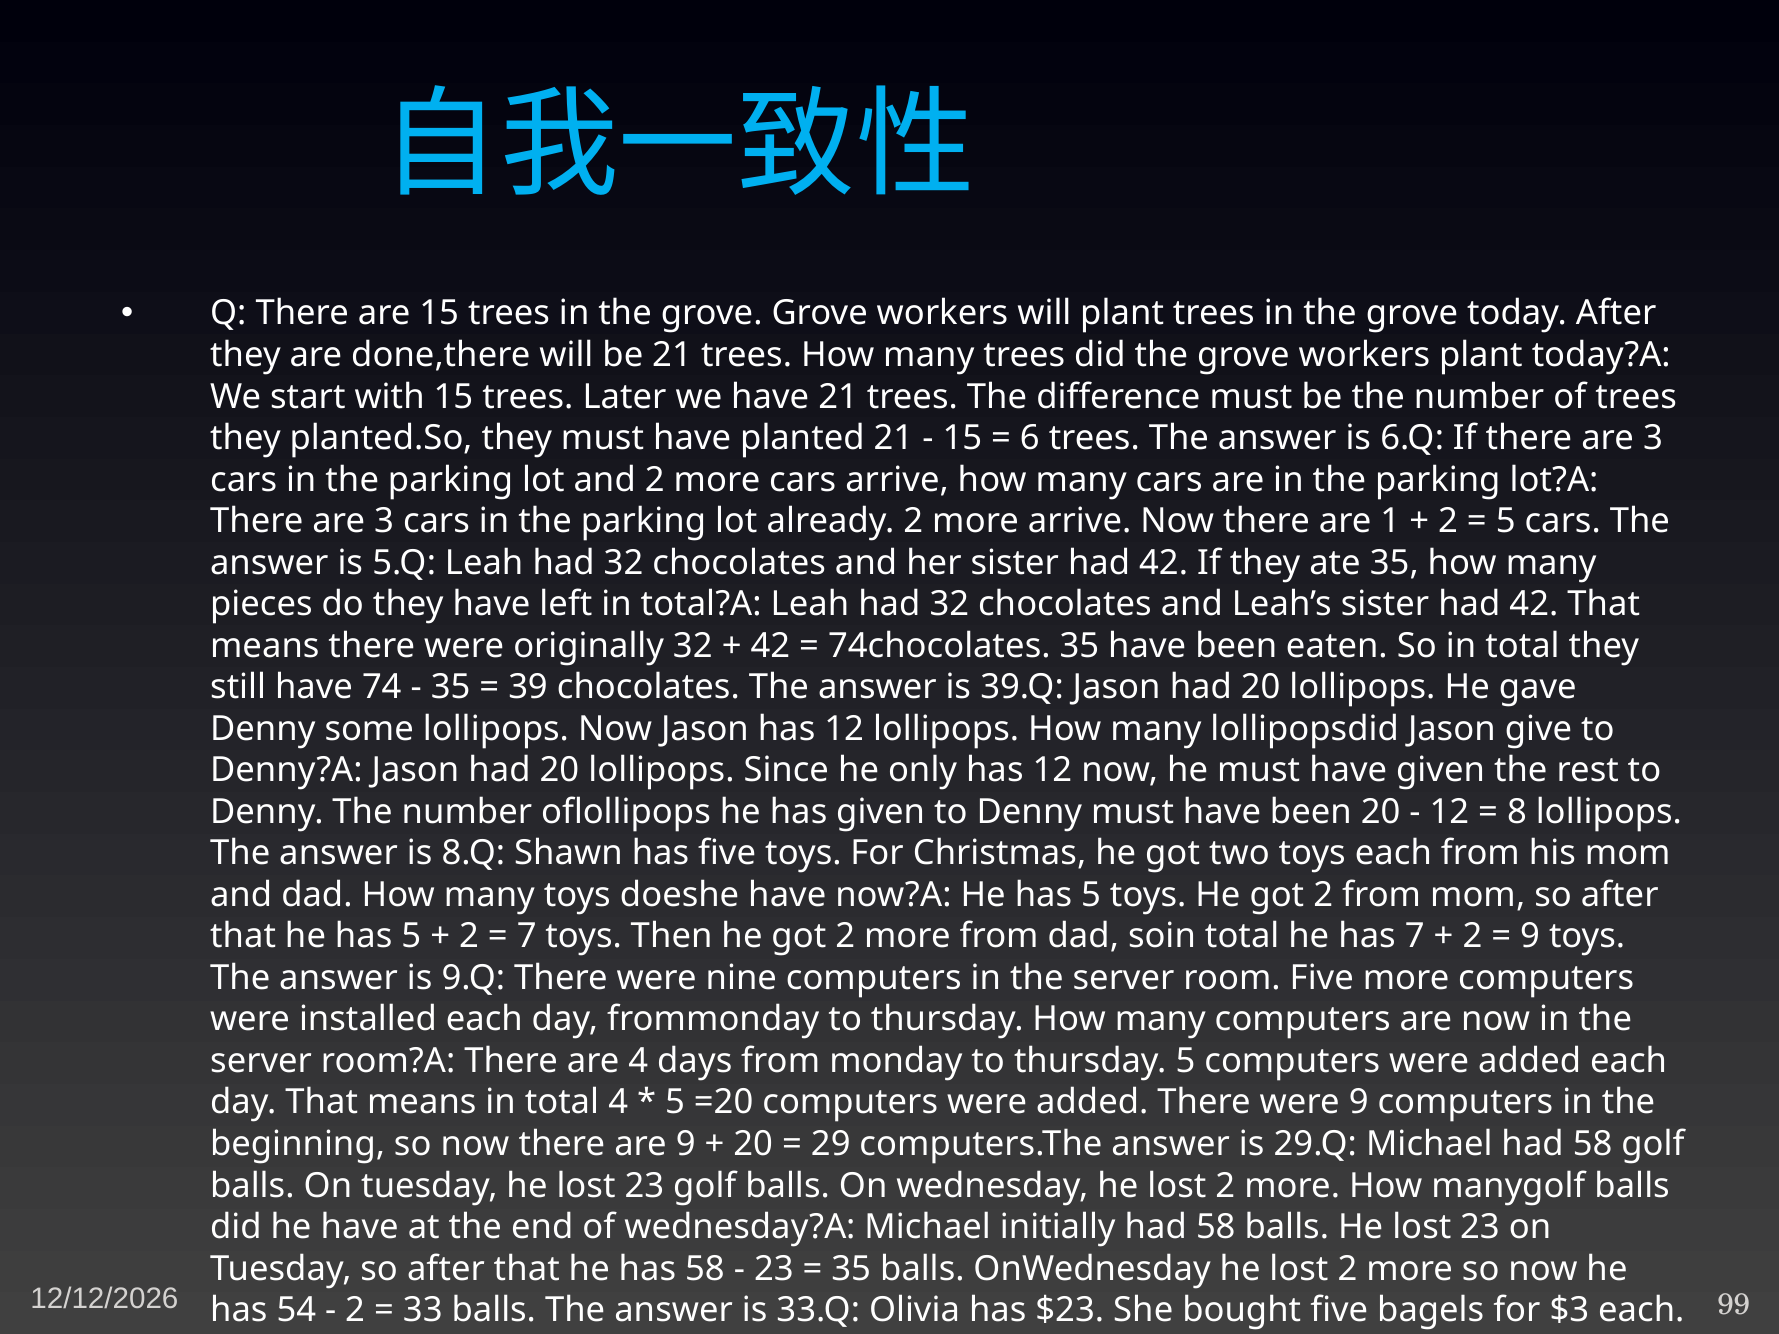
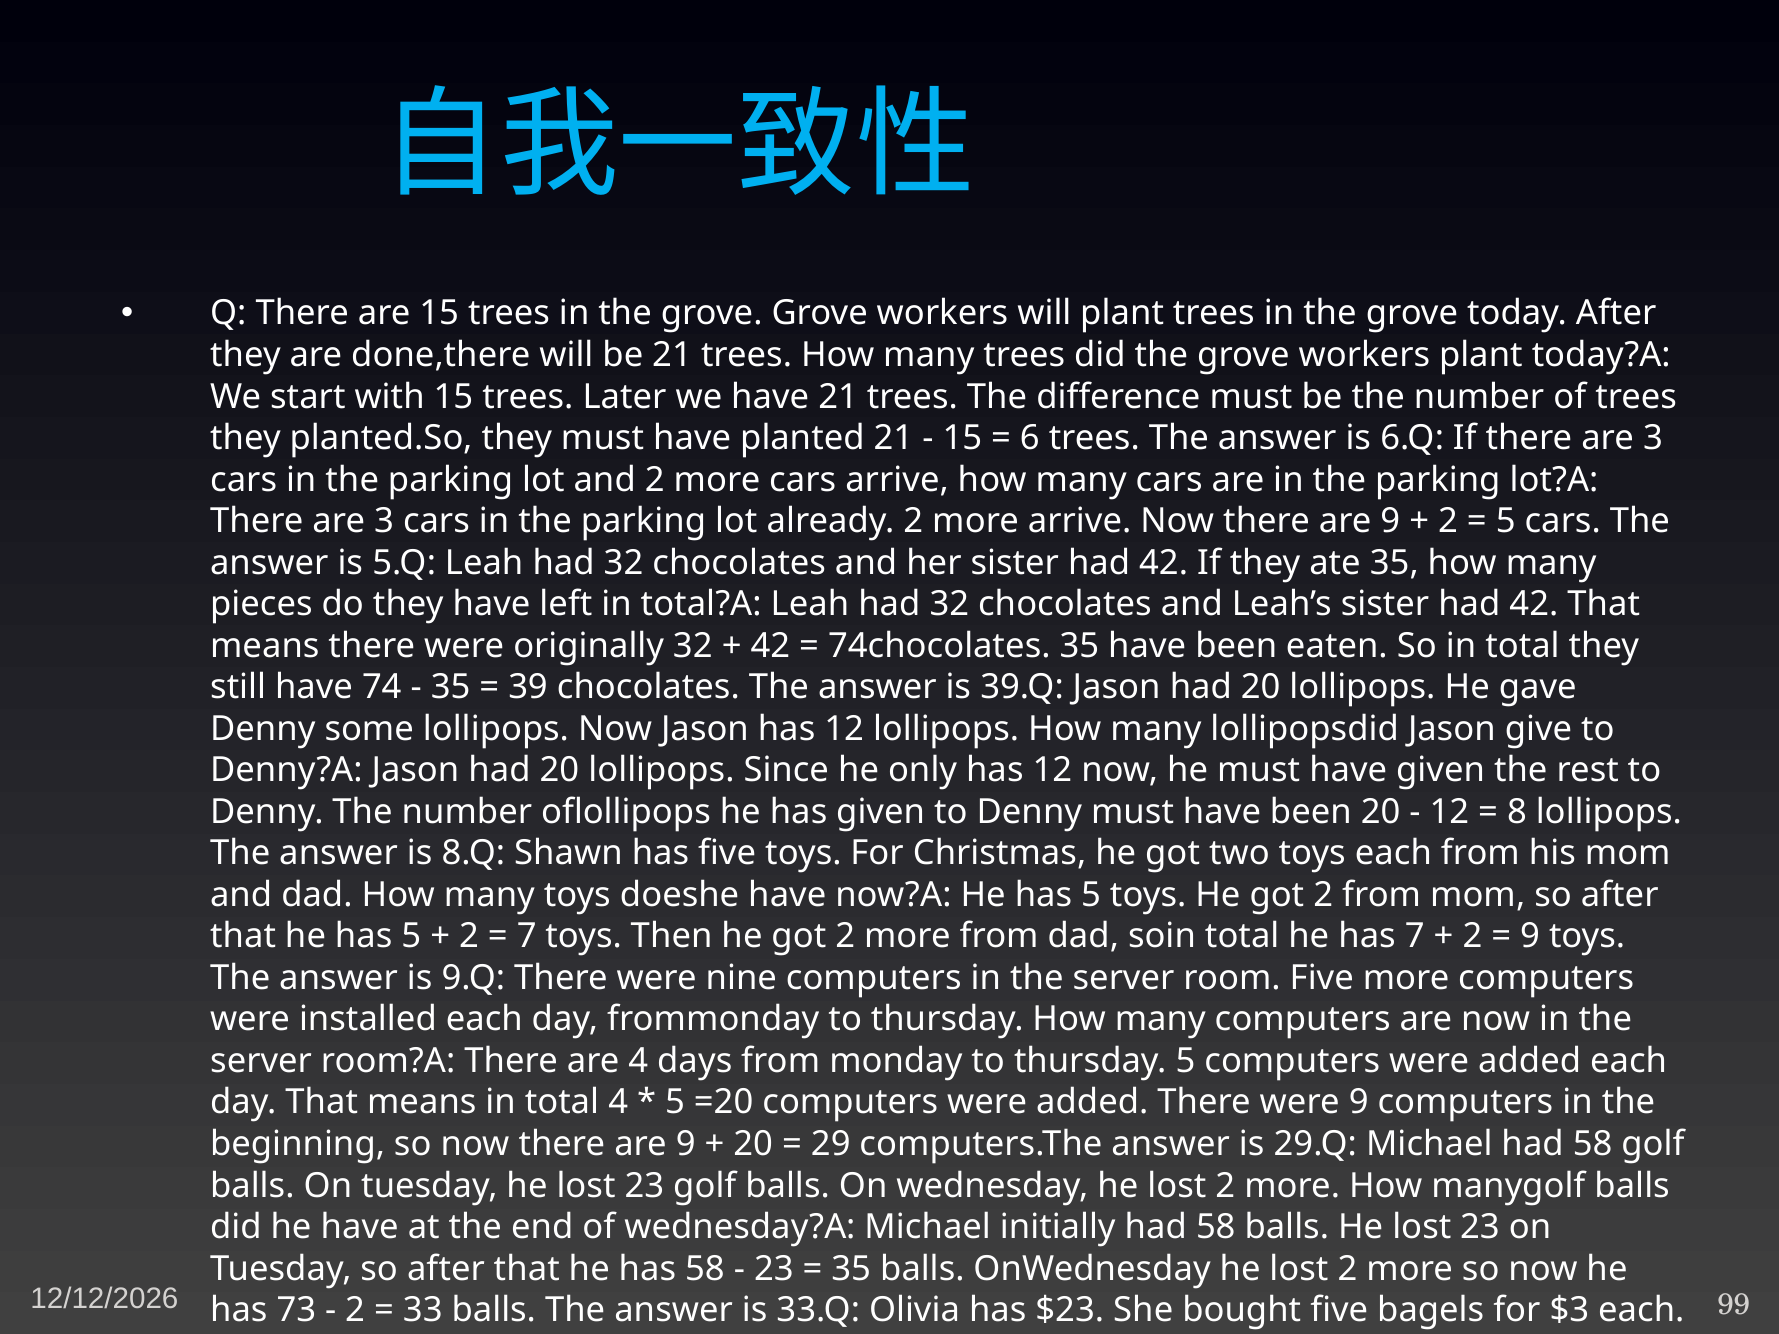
1: 1 -> 9 (1390, 521)
54: 54 -> 73 (296, 1310)
